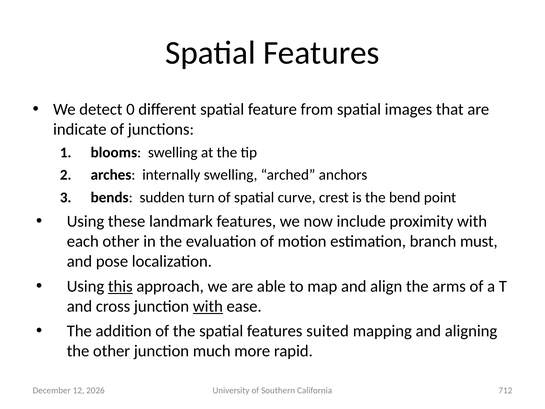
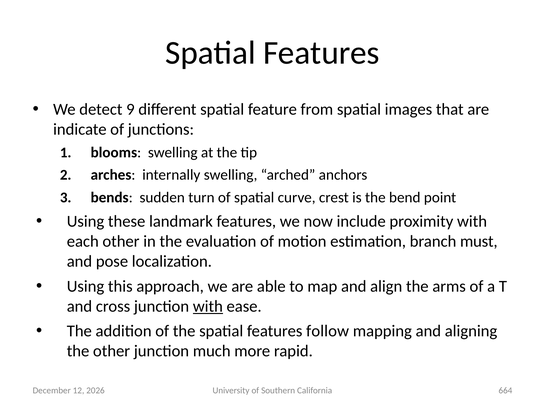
0: 0 -> 9 (130, 109)
this underline: present -> none (120, 286)
suited: suited -> follow (328, 331)
712: 712 -> 664 (505, 390)
